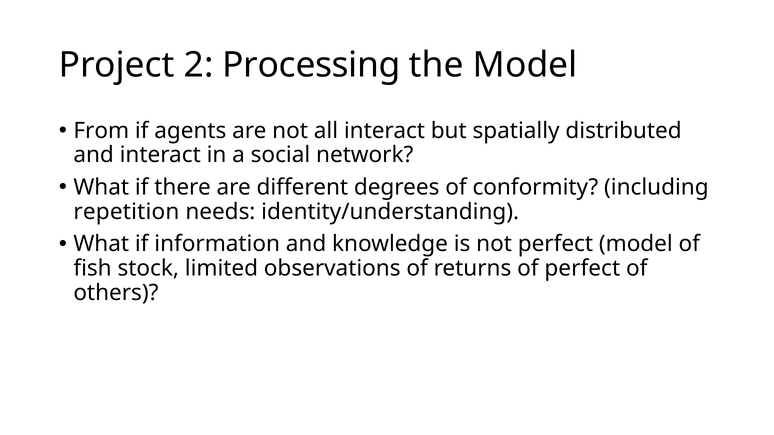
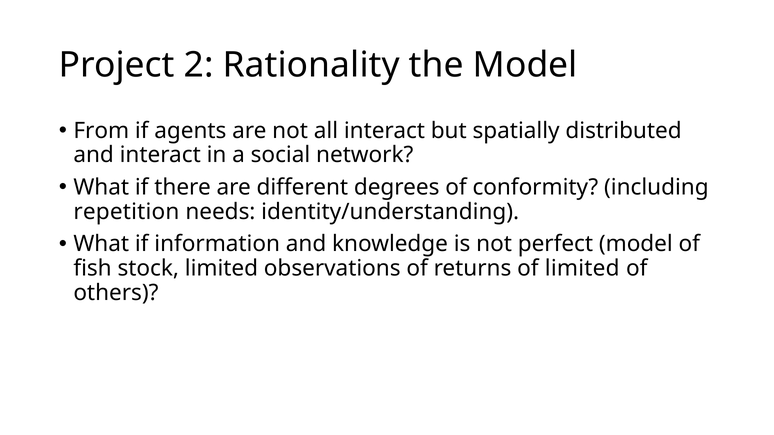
Processing: Processing -> Rationality (311, 65)
of perfect: perfect -> limited (582, 269)
